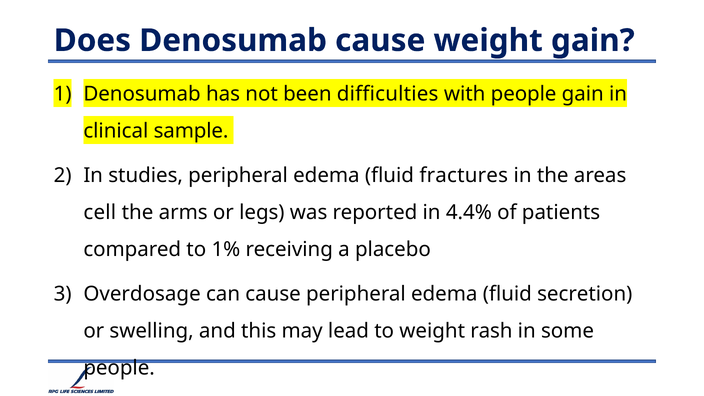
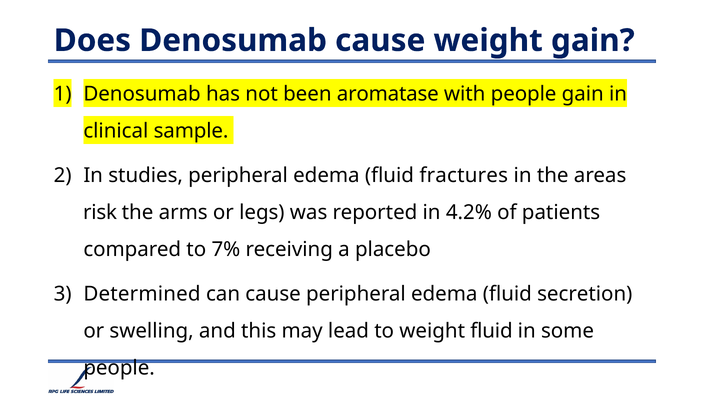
difficulties: difficulties -> aromatase (388, 94)
cell: cell -> risk (100, 212)
4.4%: 4.4% -> 4.2% (469, 212)
1%: 1% -> 7% (226, 249)
Overdosage: Overdosage -> Determined (142, 294)
weight rash: rash -> fluid (491, 331)
